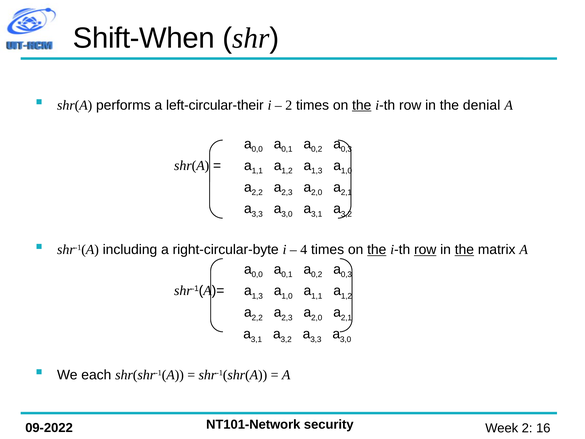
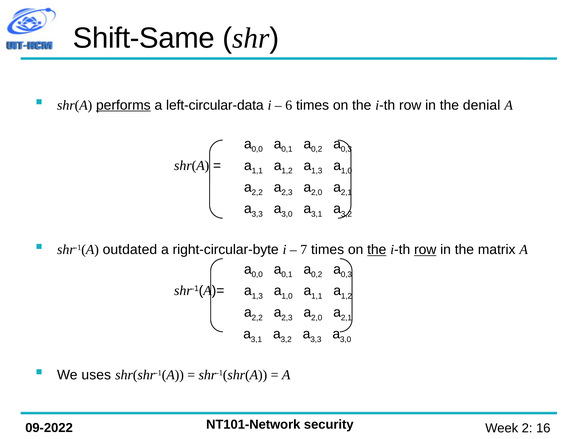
Shift-When: Shift-When -> Shift-Same (144, 38)
performs underline: none -> present (123, 105)
left-circular-their: left-circular-their -> left-circular-data (215, 105)
2: 2 -> 6 (289, 105)
the underline: present -> none (362, 105)
including: including -> outdated (130, 250)
4: 4 -> 7 (304, 250)
the underline: present -> none (464, 250)
each: each -> uses (96, 375)
